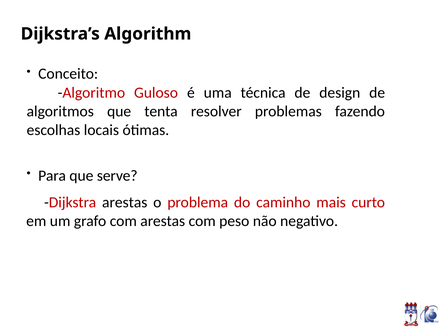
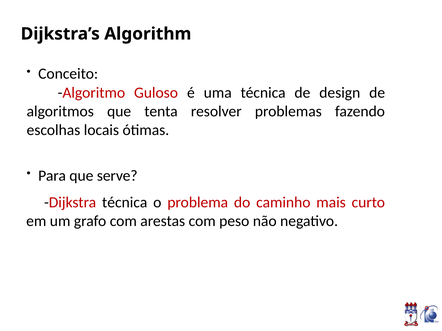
Dijkstra arestas: arestas -> técnica (125, 203)
